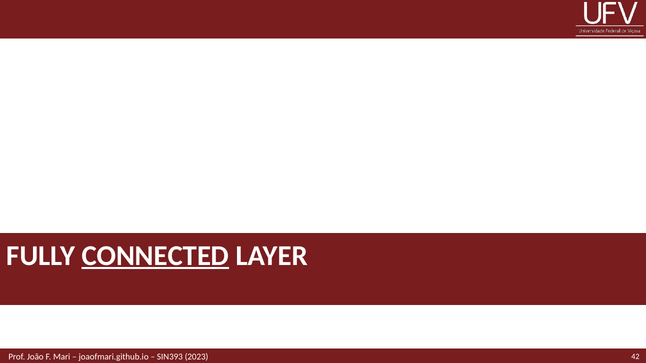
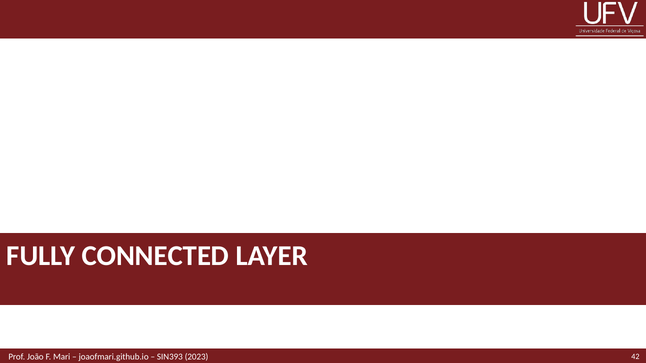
CONNECTED underline: present -> none (155, 256)
